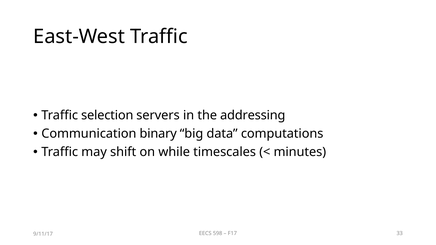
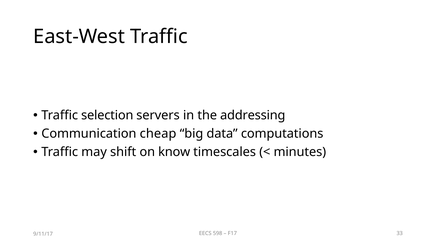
binary: binary -> cheap (158, 134)
while: while -> know (174, 152)
